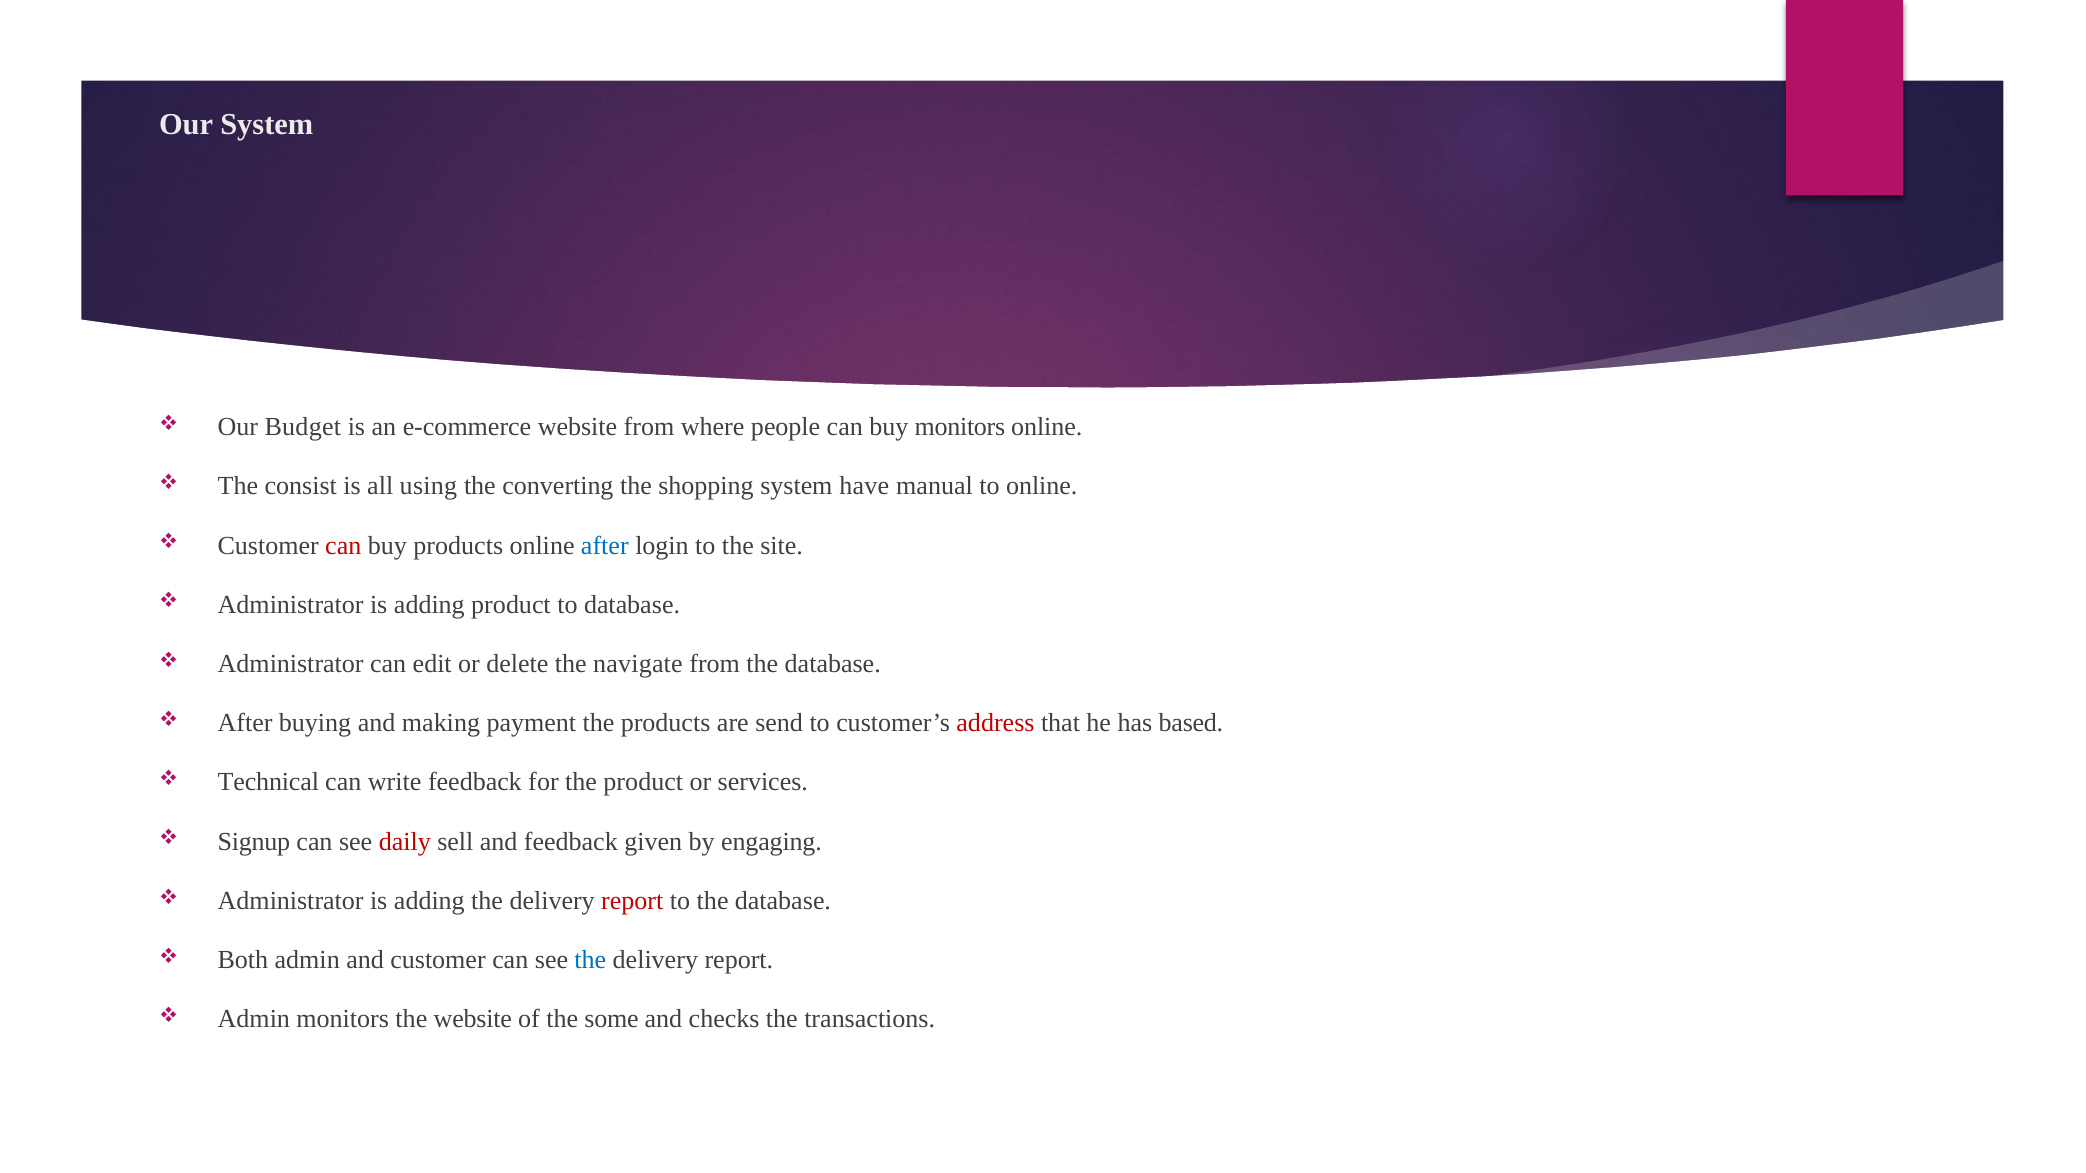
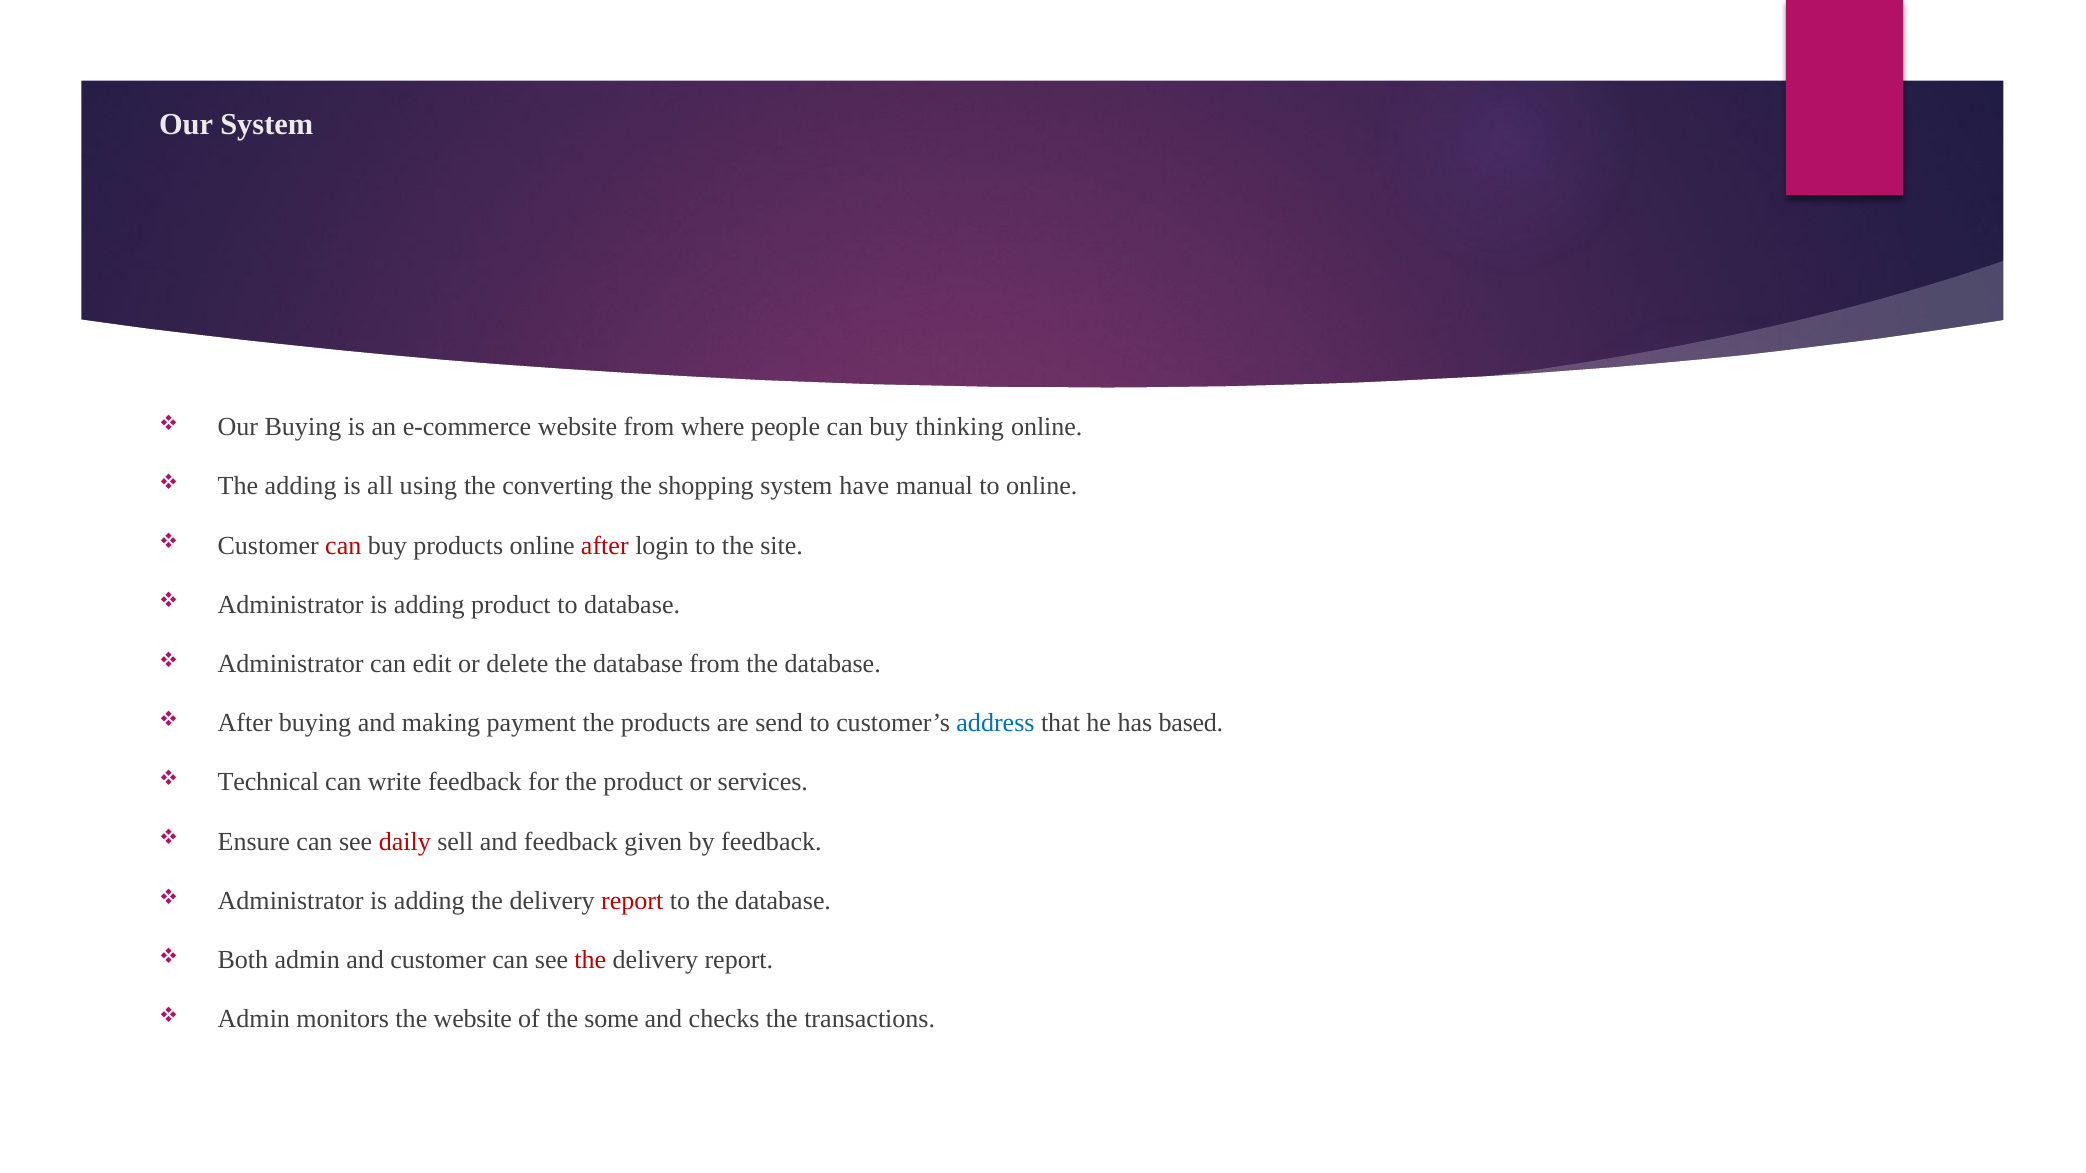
Our Budget: Budget -> Buying (303, 427)
buy monitors: monitors -> thinking (960, 427)
The consist: consist -> adding (301, 486)
after colour: blue -> red (605, 546)
delete the navigate: navigate -> database (638, 664)
address colour: red -> blue (995, 723)
Signup: Signup -> Ensure (254, 842)
by engaging: engaging -> feedback (771, 842)
the colour: blue -> red (590, 960)
